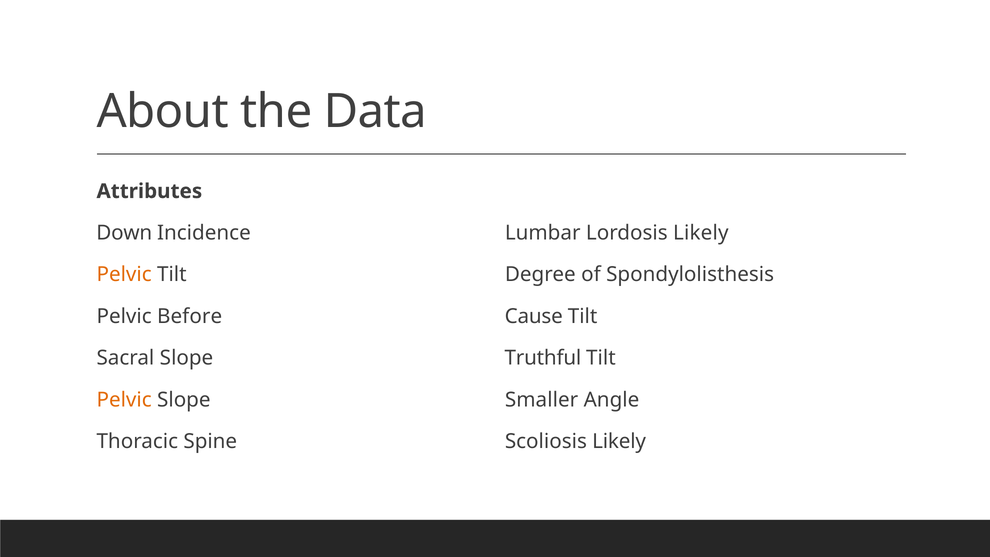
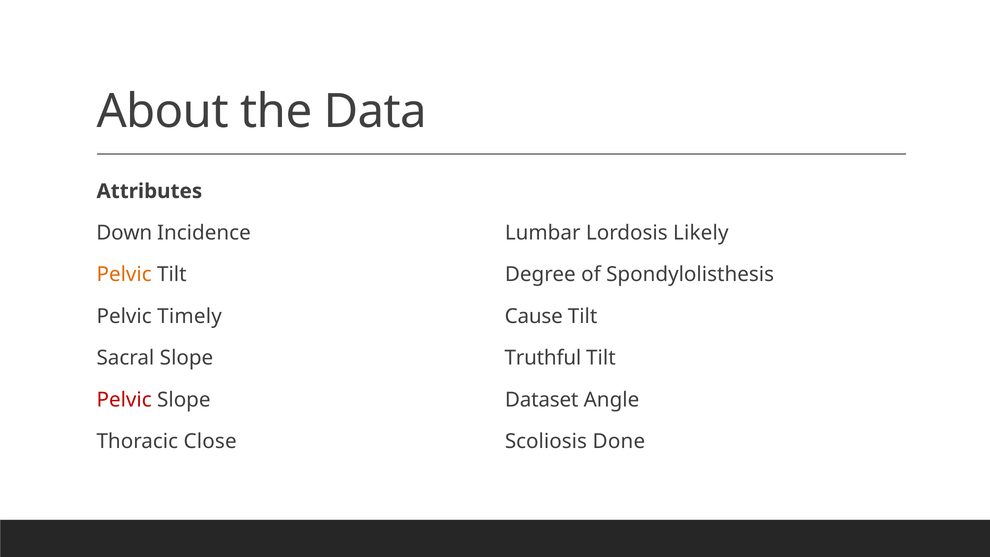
Before: Before -> Timely (190, 316)
Pelvic colour: orange -> red (124, 400)
Smaller: Smaller -> Dataset (542, 400)
Spine: Spine -> Close (210, 441)
Scoliosis Likely: Likely -> Done (619, 441)
